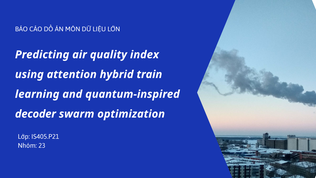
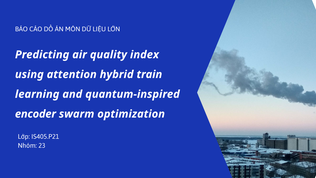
decoder: decoder -> encoder (35, 114)
